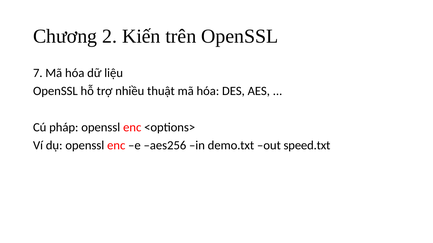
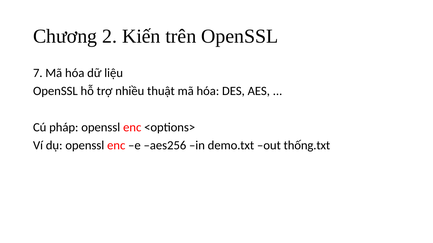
speed.txt: speed.txt -> thống.txt (307, 146)
